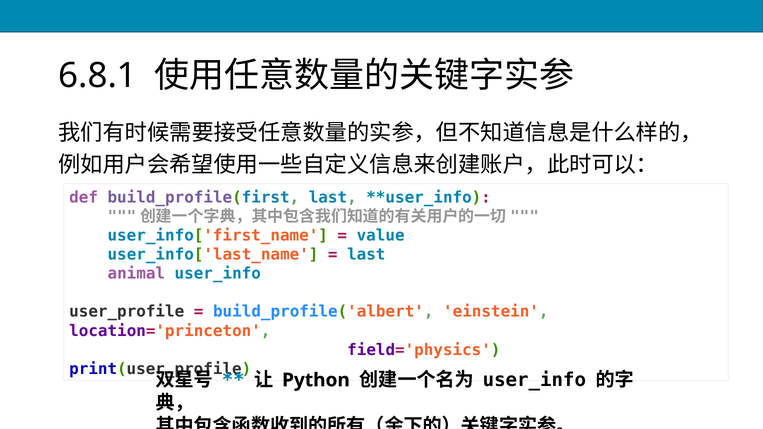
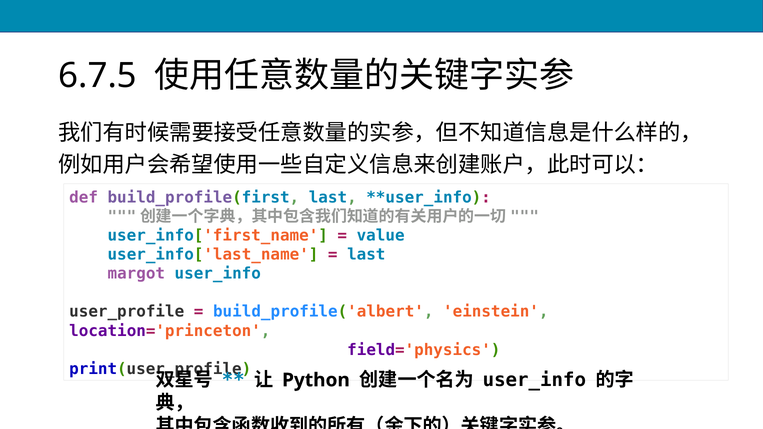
6.8.1: 6.8.1 -> 6.7.5 (98, 76)
animal: animal -> margot (136, 274)
